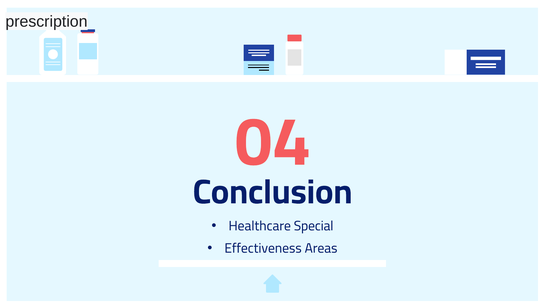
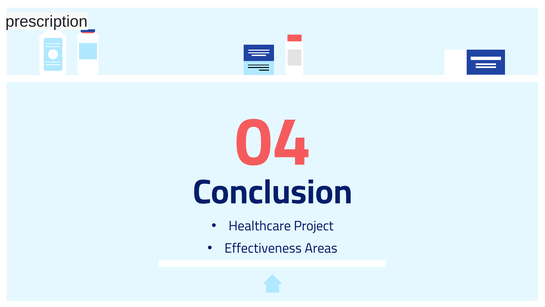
Special: Special -> Project (314, 226)
